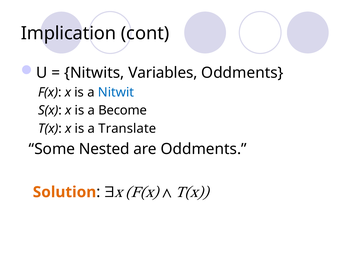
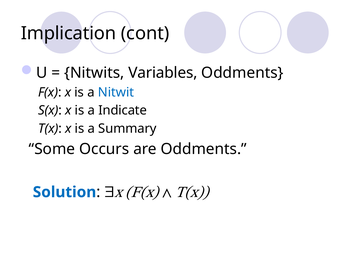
Become: Become -> Indicate (123, 110)
Translate: Translate -> Summary (127, 128)
Nested: Nested -> Occurs (104, 149)
Solution colour: orange -> blue (65, 192)
